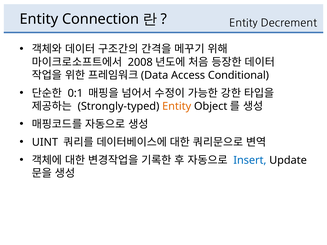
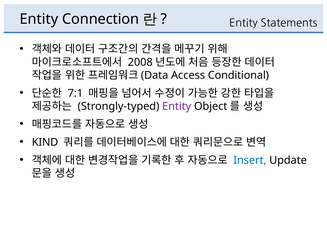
Decrement: Decrement -> Statements (289, 23)
0:1: 0:1 -> 7:1 (75, 93)
Entity colour: orange -> purple (177, 106)
UINT: UINT -> KIND (45, 142)
